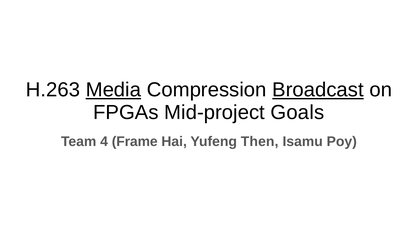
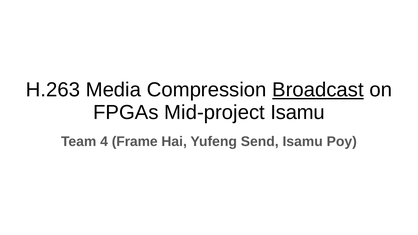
Media underline: present -> none (113, 90)
Mid-project Goals: Goals -> Isamu (298, 113)
Then: Then -> Send (260, 142)
